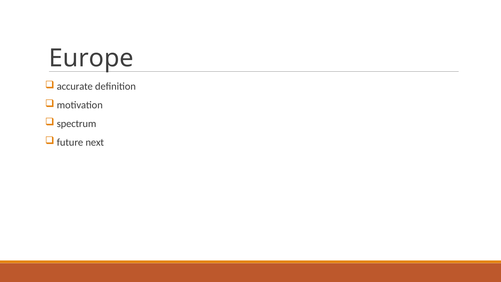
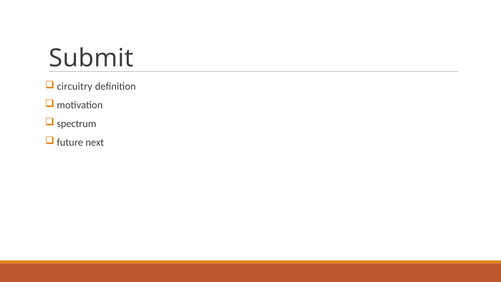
Europe: Europe -> Submit (91, 58)
accurate: accurate -> circuitry (75, 86)
